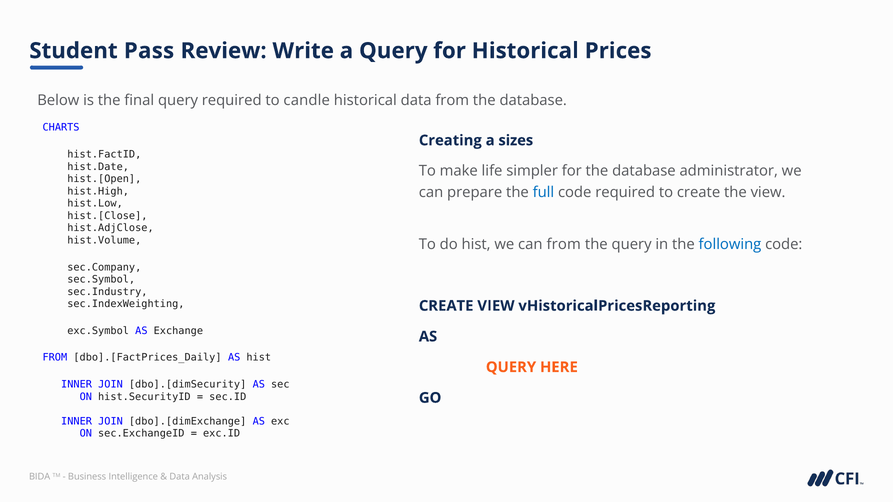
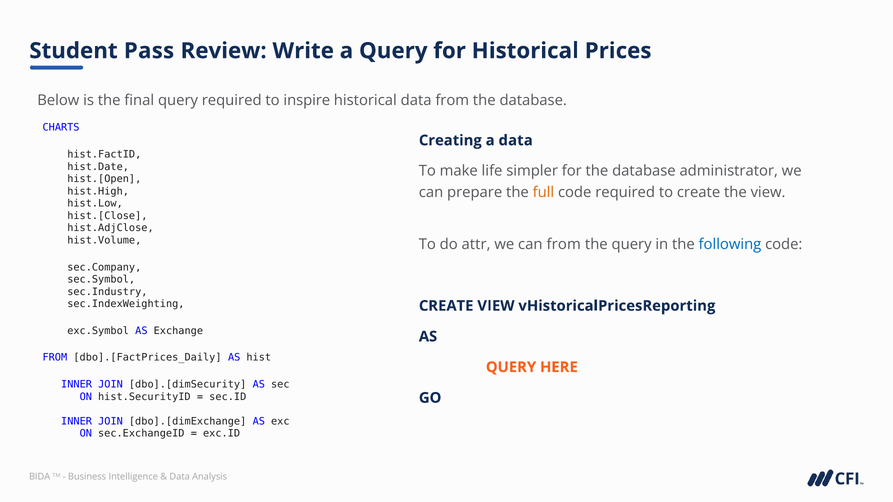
candle: candle -> inspire (307, 101)
a sizes: sizes -> data (516, 140)
full colour: blue -> orange (543, 193)
do hist: hist -> attr (476, 245)
